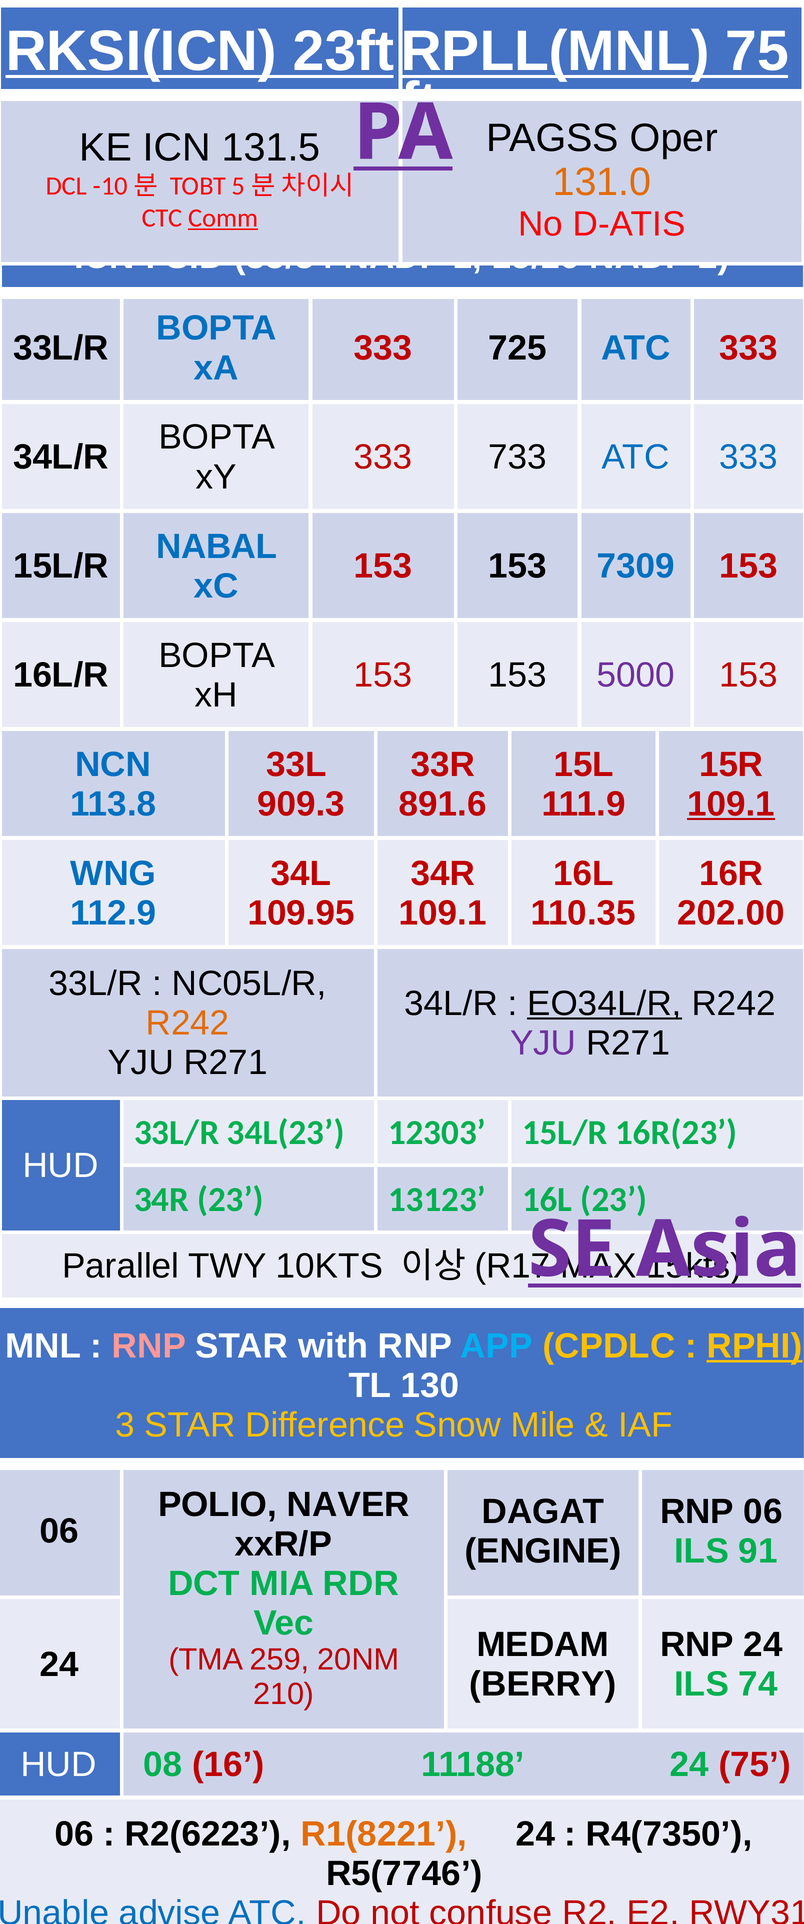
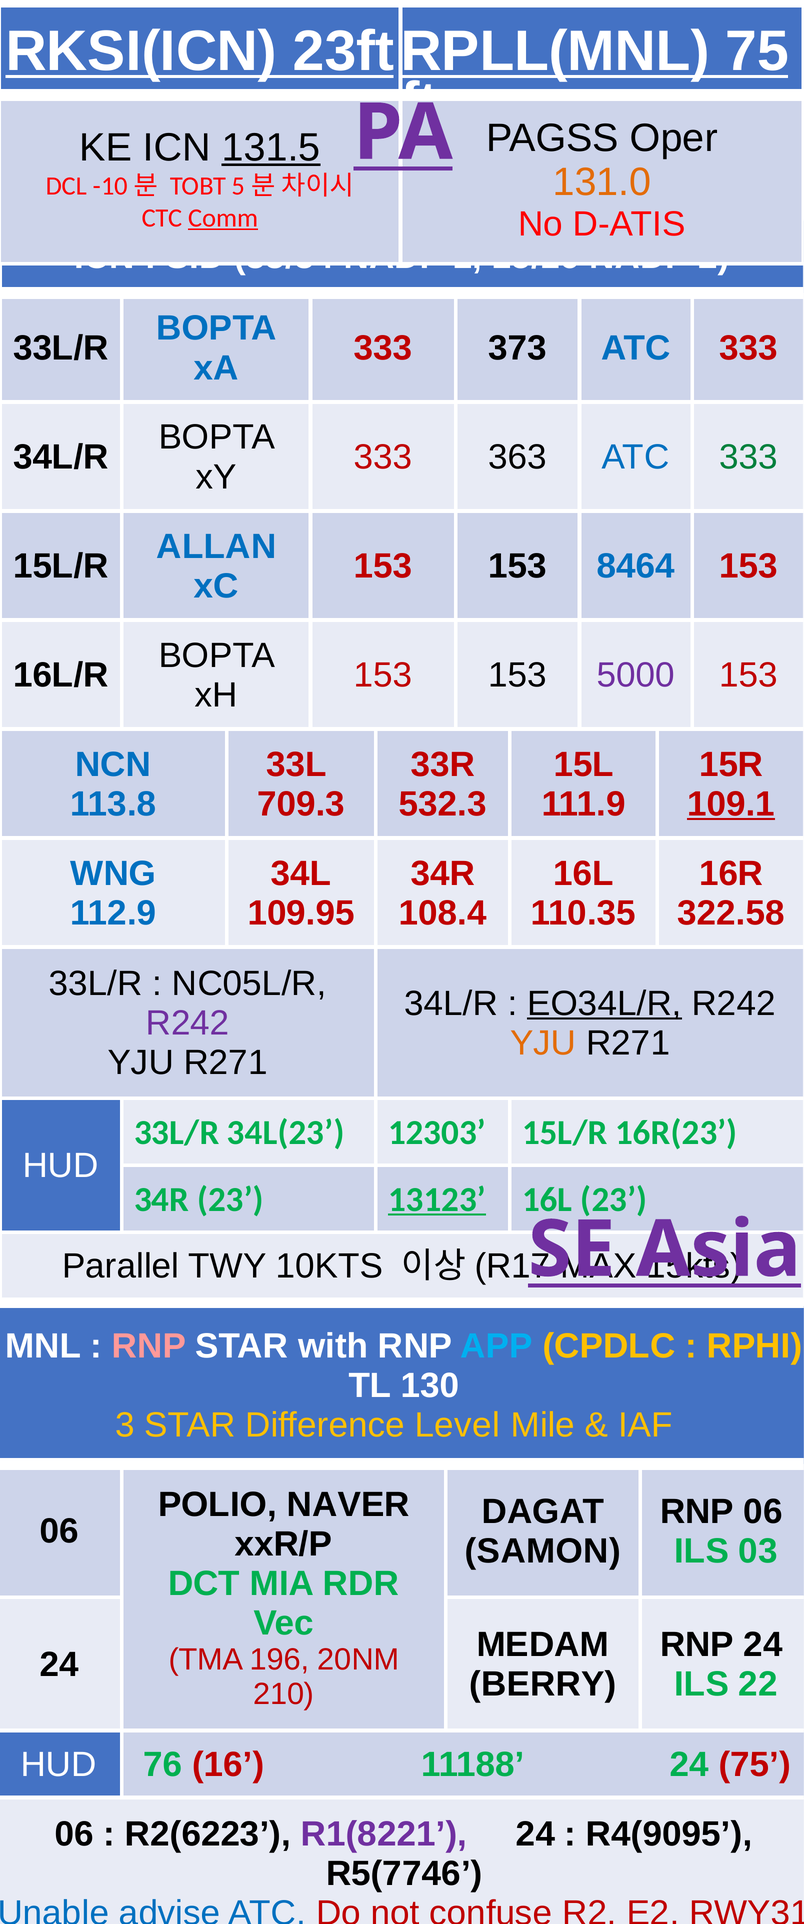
131.5 underline: none -> present (271, 148)
725: 725 -> 373 (518, 348)
733: 733 -> 363 (518, 457)
333 colour: blue -> green (749, 457)
NABAL: NABAL -> ALLAN (216, 546)
7309: 7309 -> 8464 (636, 566)
909.3: 909.3 -> 709.3 (301, 804)
891.6: 891.6 -> 532.3 (443, 804)
109.1: 109.1 -> 108.4 (443, 913)
202.00: 202.00 -> 322.58 (731, 913)
R242 colour: orange -> purple (188, 1023)
YJU colour: purple -> orange (543, 1043)
13123 underline: none -> present (437, 1199)
RPHI underline: present -> none (754, 1346)
Snow: Snow -> Level (457, 1425)
ENGINE: ENGINE -> SAMON (543, 1551)
91: 91 -> 03 (758, 1551)
259: 259 -> 196 (279, 1660)
74: 74 -> 22 (758, 1684)
08: 08 -> 76 (163, 1764)
R1(8221 colour: orange -> purple (384, 1834)
R4(7350: R4(7350 -> R4(9095 (669, 1834)
